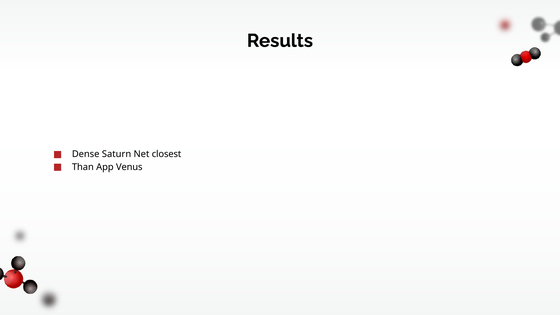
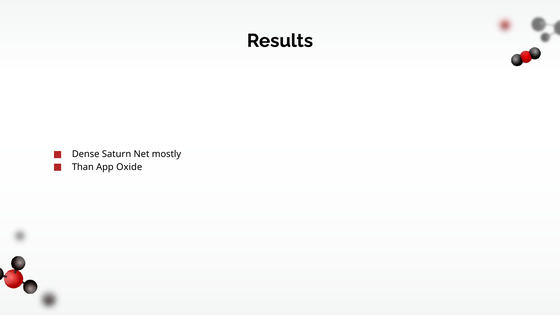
closest: closest -> mostly (166, 154)
Venus: Venus -> Oxide (129, 167)
